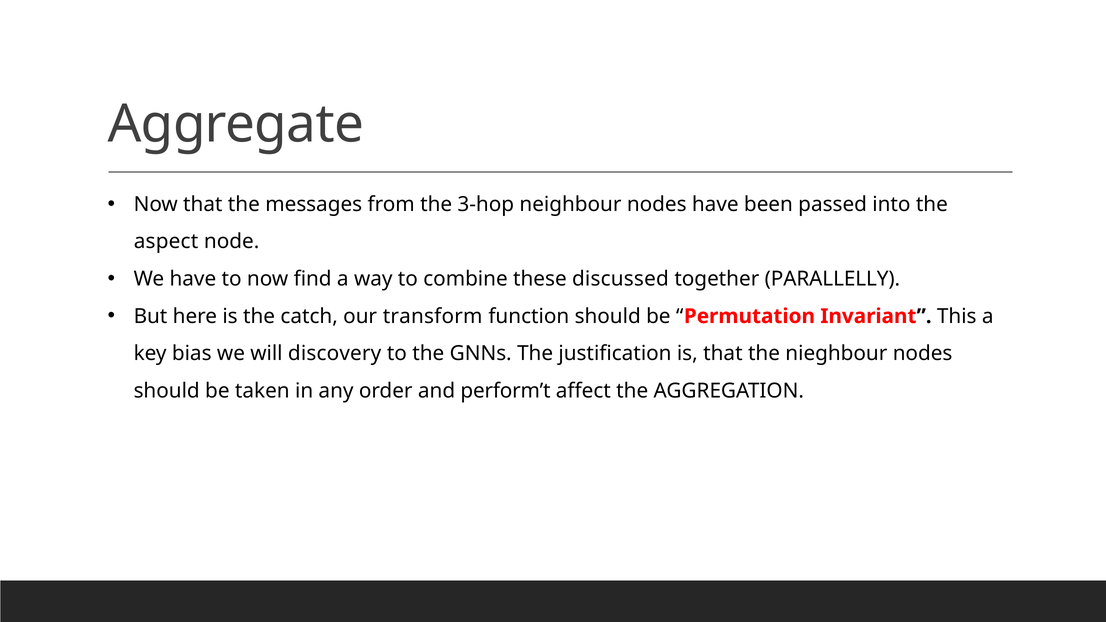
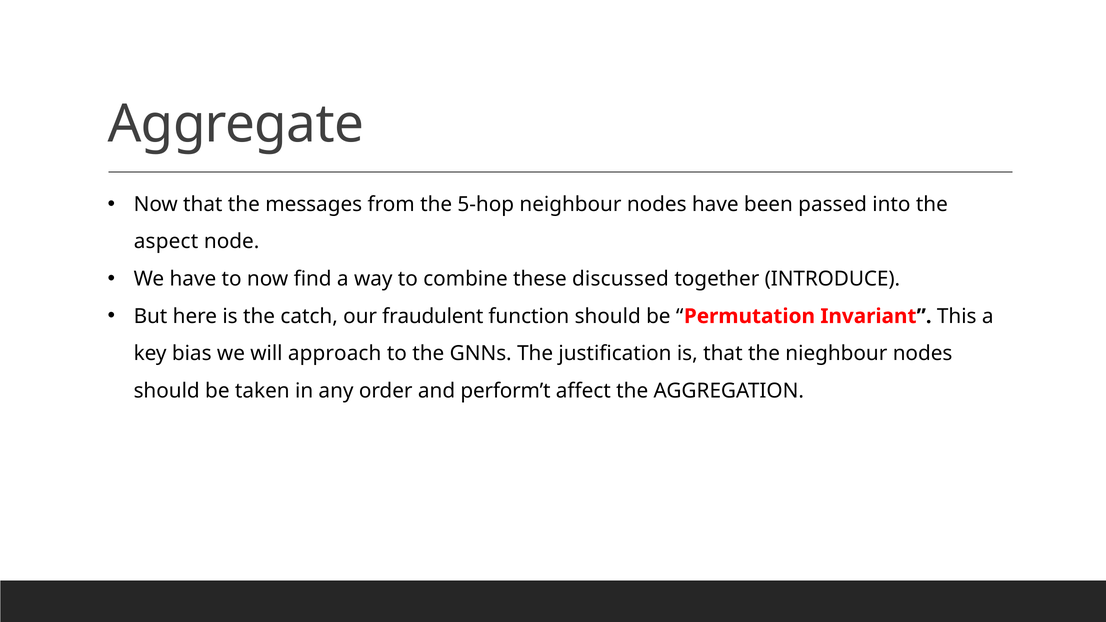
3-hop: 3-hop -> 5-hop (486, 204)
PARALLELLY: PARALLELLY -> INTRODUCE (832, 279)
transform: transform -> fraudulent (433, 316)
discovery: discovery -> approach (335, 354)
